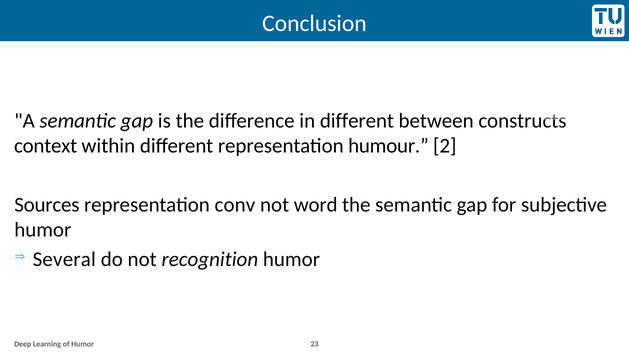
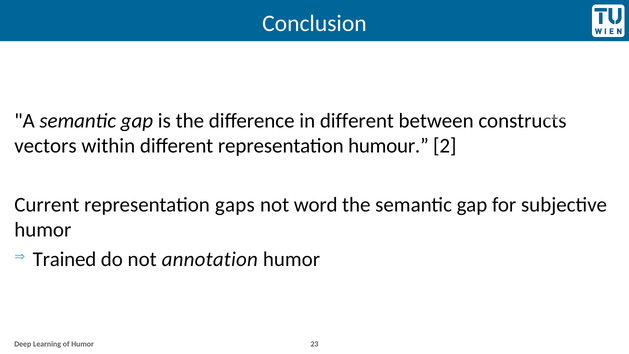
context: context -> vectors (45, 146)
Sources: Sources -> Current (47, 205)
conv: conv -> gaps (235, 205)
Several: Several -> Trained (64, 259)
recognition: recognition -> annotation (210, 259)
